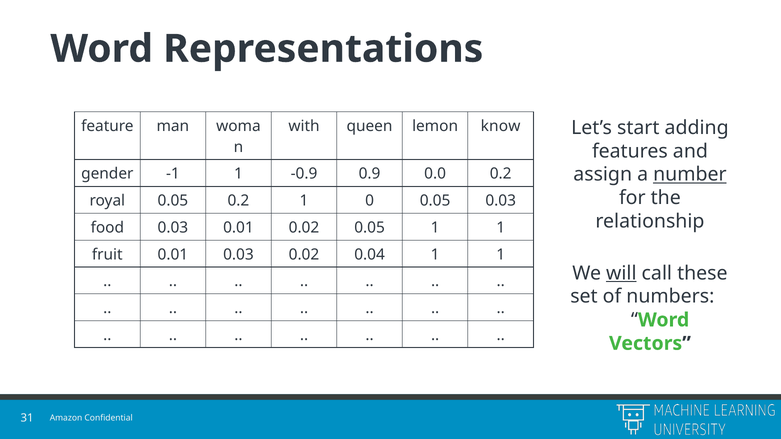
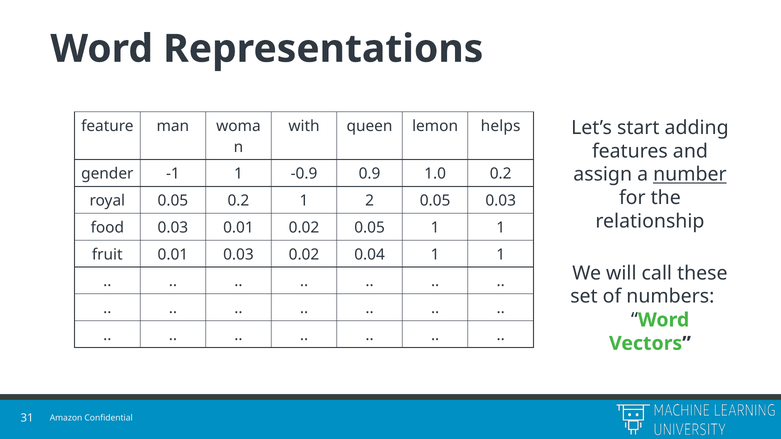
know: know -> helps (501, 126)
0.0: 0.0 -> 1.0 (435, 174)
0: 0 -> 2 (370, 201)
will underline: present -> none (621, 273)
